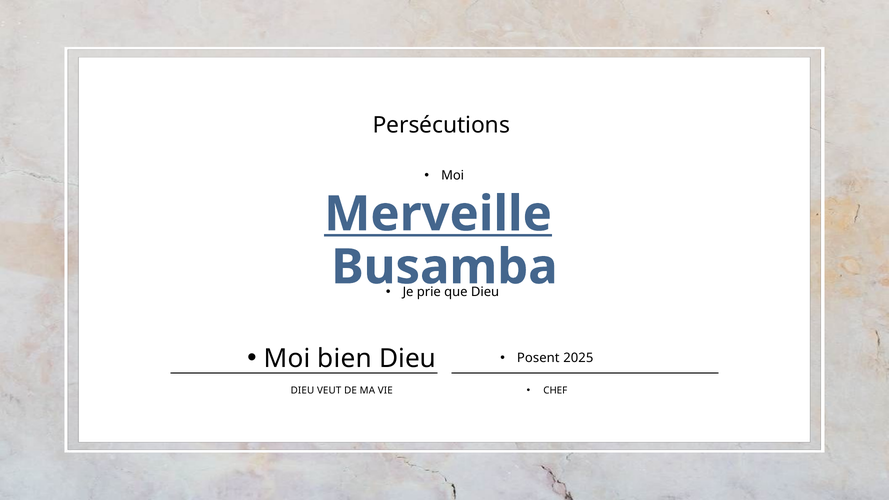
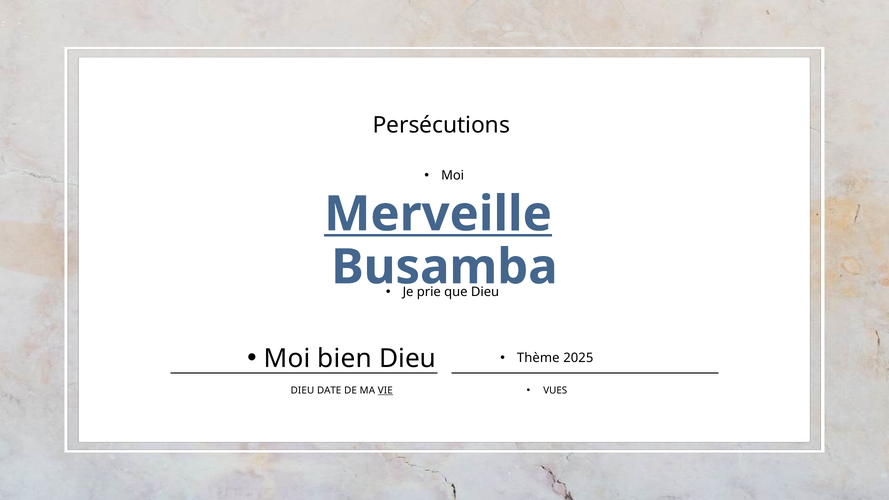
Posent: Posent -> Thème (538, 358)
CHEF: CHEF -> VUES (555, 391)
VEUT: VEUT -> DATE (329, 391)
VIE underline: none -> present (385, 391)
